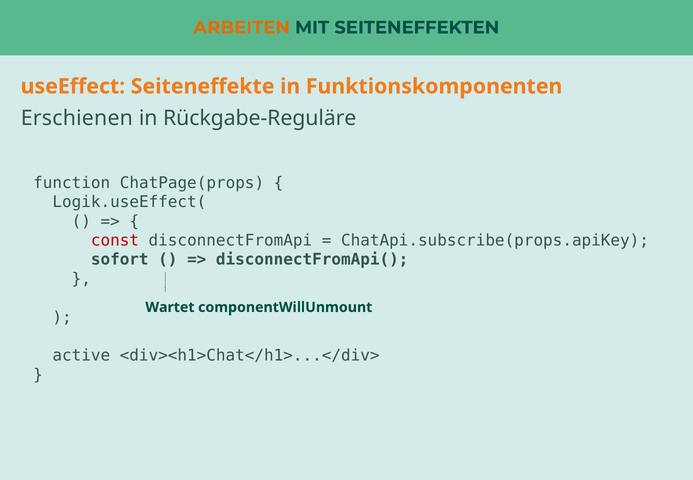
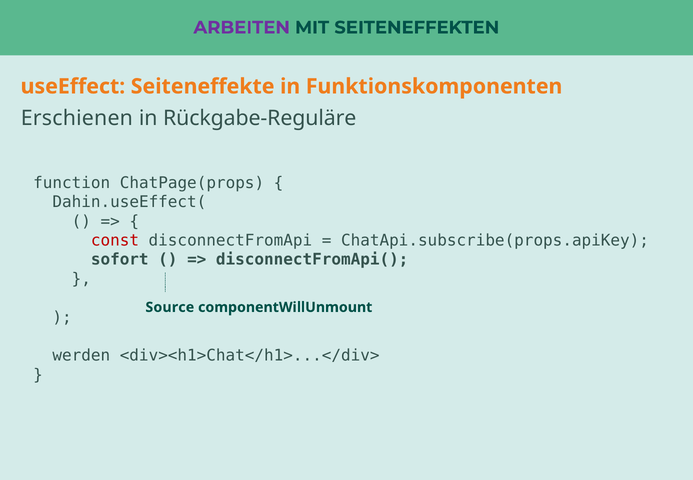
ARBEITEN colour: orange -> purple (242, 27)
Logik.useEffect(: Logik.useEffect( -> Dahin.useEffect( (129, 202)
Wartet: Wartet -> Source (170, 307)
active: active -> werden (81, 356)
